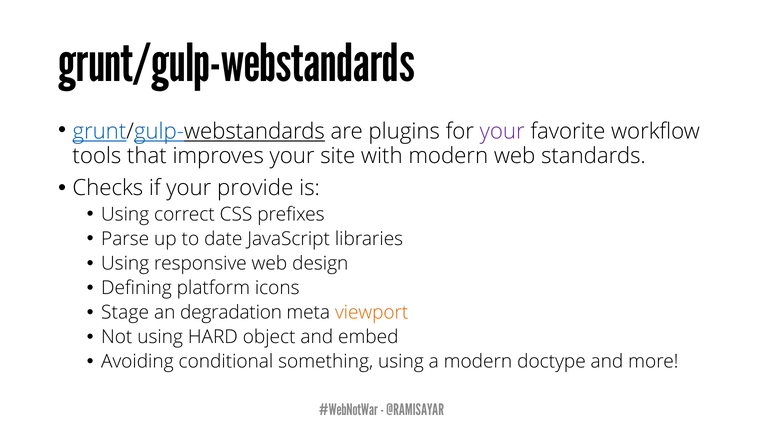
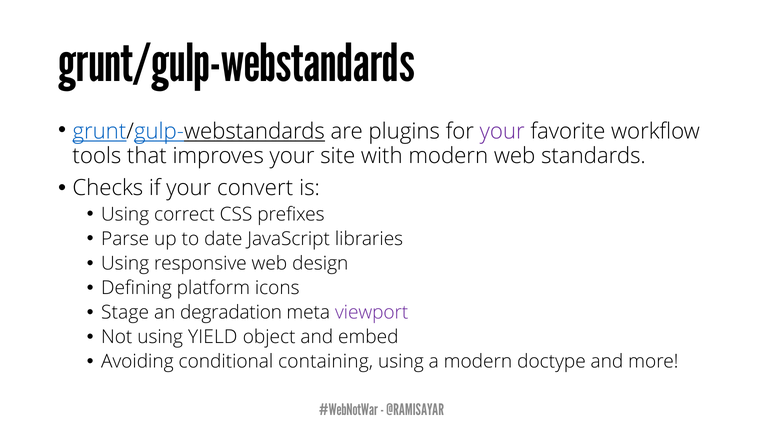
provide: provide -> convert (255, 188)
viewport colour: orange -> purple (372, 313)
HARD: HARD -> YIELD (213, 337)
something: something -> containing (326, 362)
